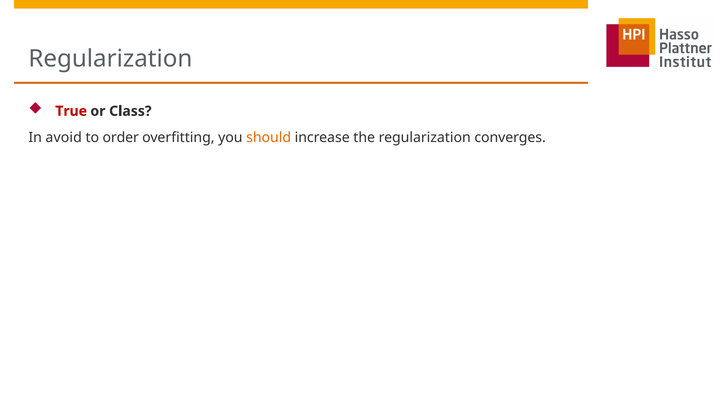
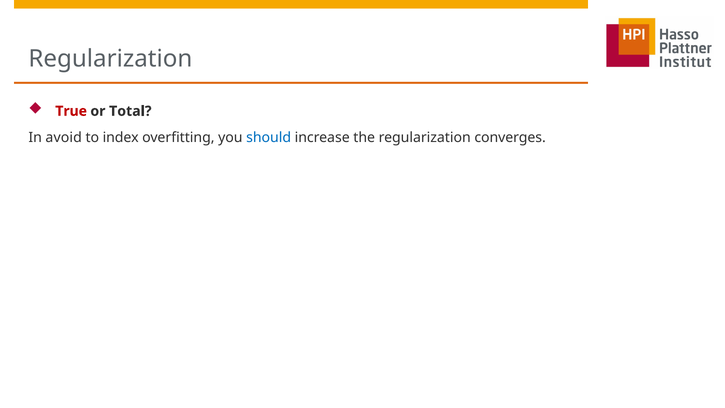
Class: Class -> Total (130, 111)
order: order -> index (121, 137)
should colour: orange -> blue (269, 137)
